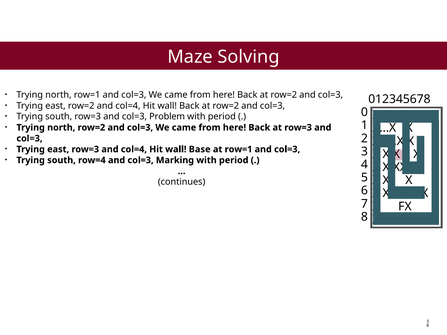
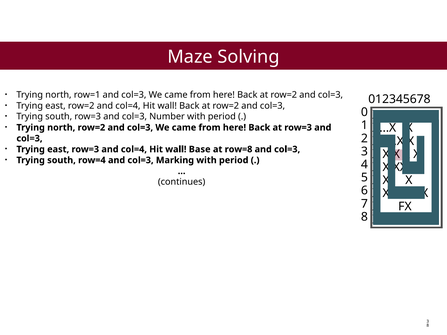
Problem: Problem -> Number (167, 117)
at row=1: row=1 -> row=8 (239, 149)
